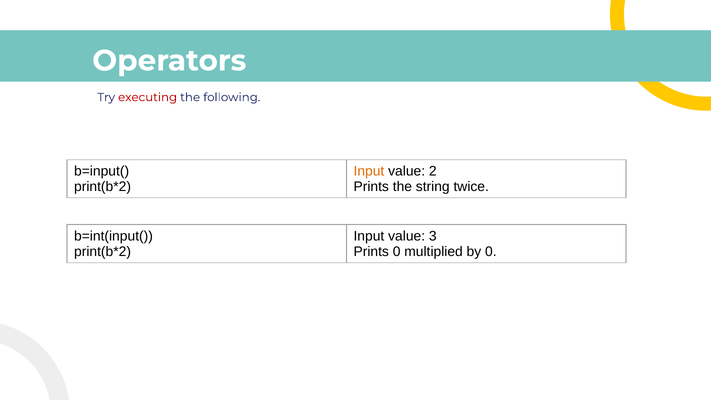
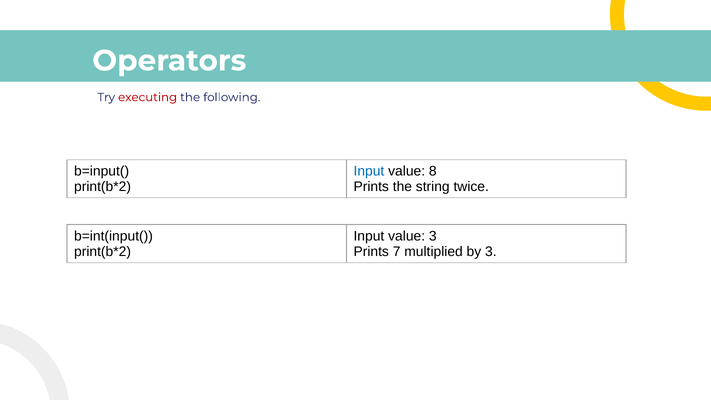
Input colour: orange -> blue (369, 171)
2: 2 -> 8 (433, 171)
Prints 0: 0 -> 7 (397, 252)
by 0: 0 -> 3 (491, 252)
